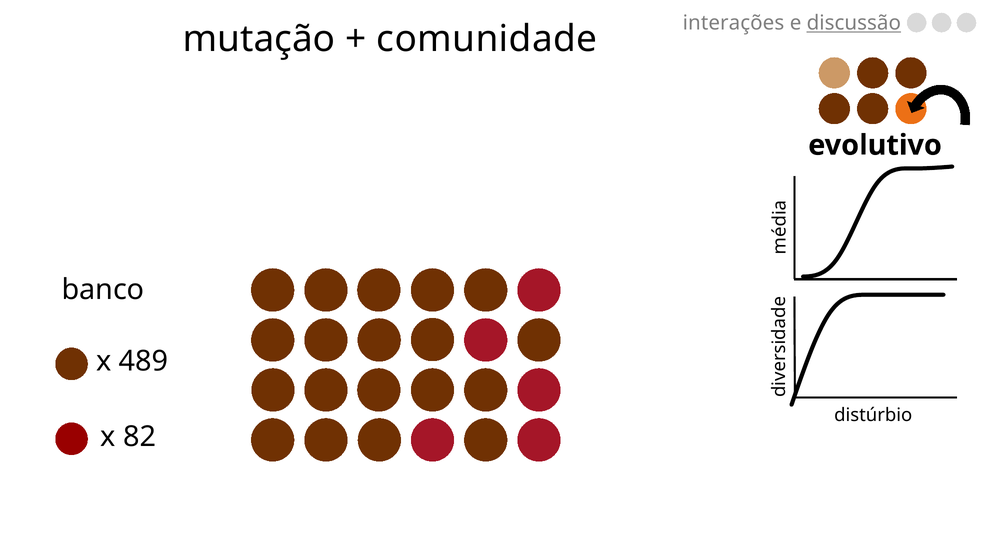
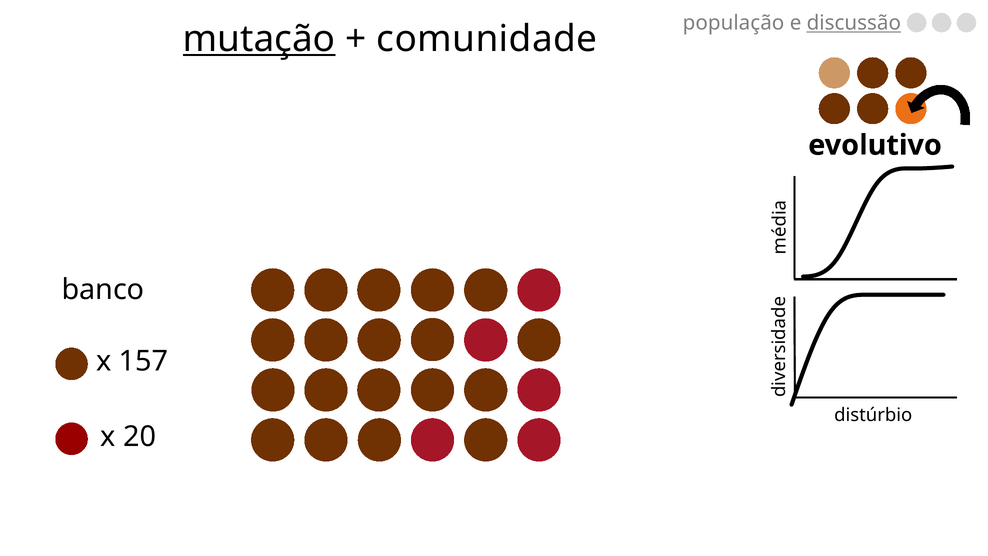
interações: interações -> população (734, 23)
mutação underline: none -> present (259, 39)
489: 489 -> 157 (144, 361)
82: 82 -> 20 (140, 437)
